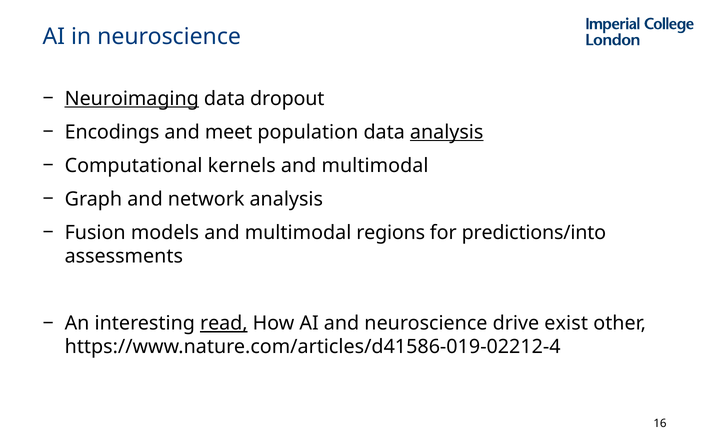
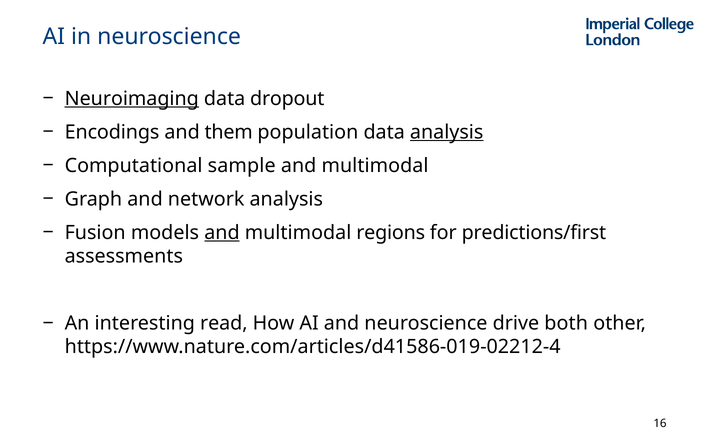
meet: meet -> them (229, 132)
kernels: kernels -> sample (242, 166)
and underline: none -> present (222, 233)
predictions/into: predictions/into -> predictions/first (534, 233)
read underline: present -> none (224, 323)
exist: exist -> both (566, 323)
